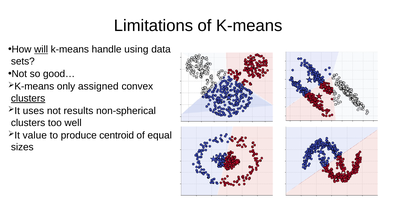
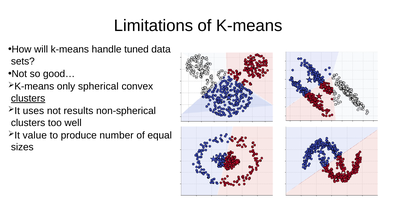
will underline: present -> none (41, 49)
using: using -> tuned (136, 49)
assigned: assigned -> spherical (98, 86)
centroid: centroid -> number (117, 135)
